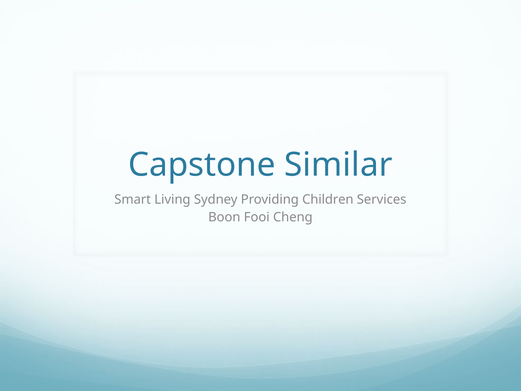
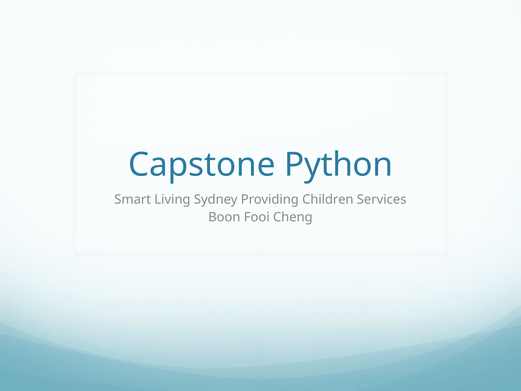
Similar: Similar -> Python (339, 165)
